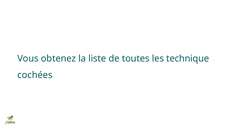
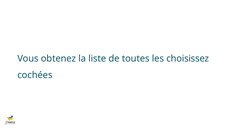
technique: technique -> choisissez (188, 59)
